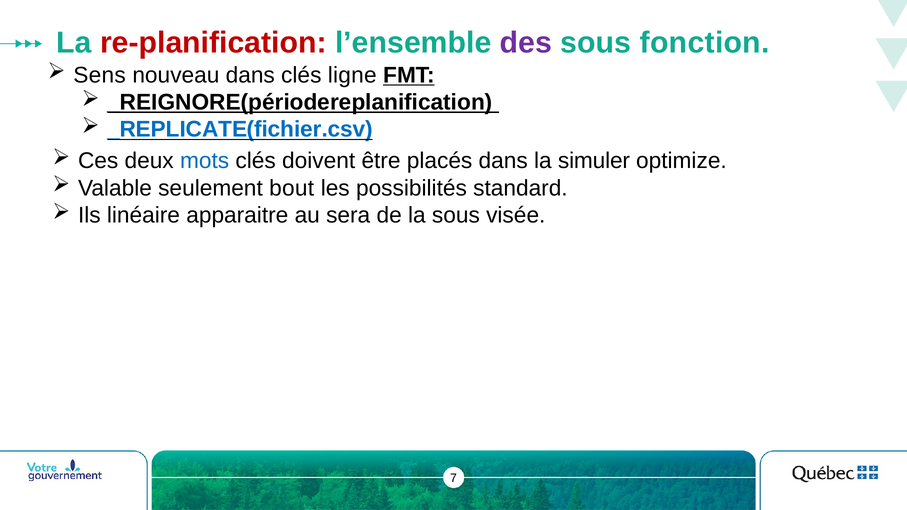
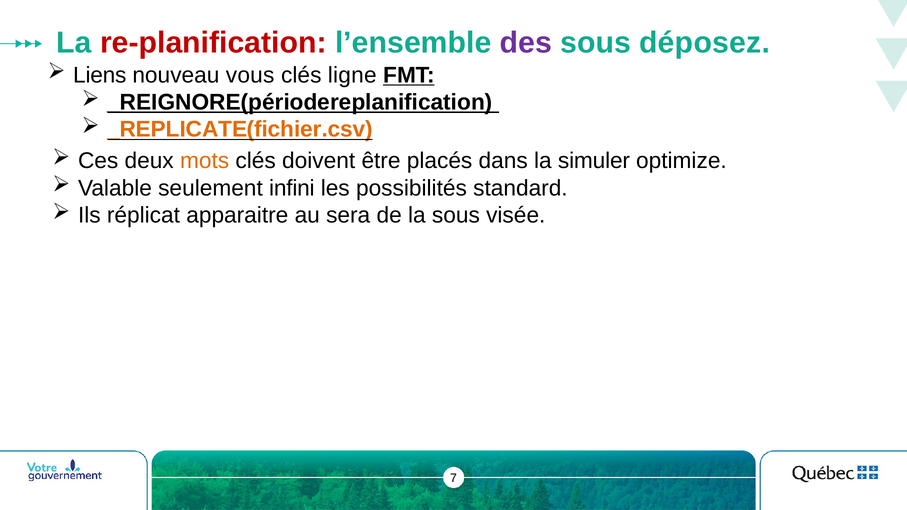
fonction: fonction -> déposez (705, 43)
Sens: Sens -> Liens (100, 75)
nouveau dans: dans -> vous (250, 75)
_REPLICATE(fichier.csv colour: blue -> orange (240, 129)
mots colour: blue -> orange (205, 161)
bout: bout -> infini (292, 188)
linéaire: linéaire -> réplicat (143, 215)
